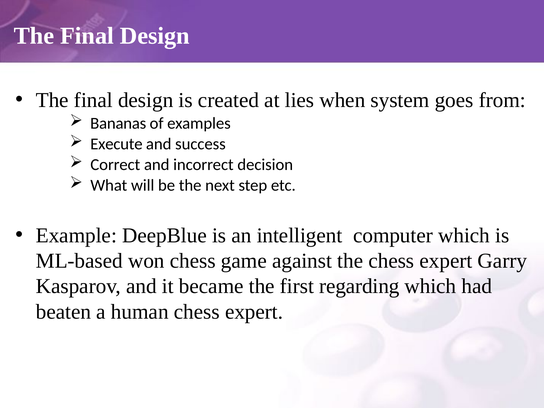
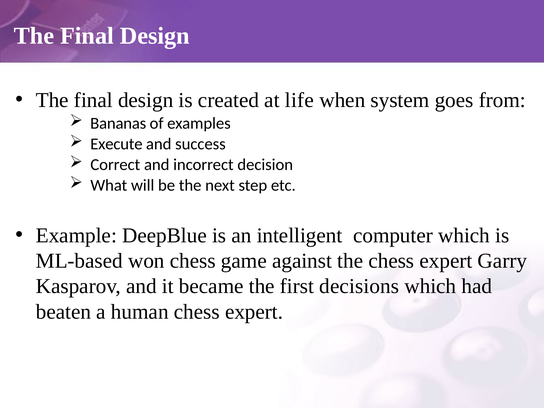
lies: lies -> life (299, 100)
regarding: regarding -> decisions (359, 287)
